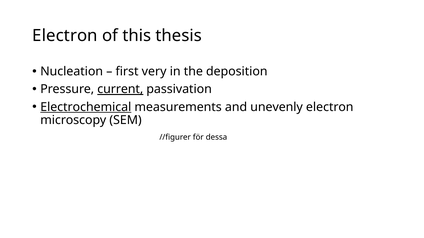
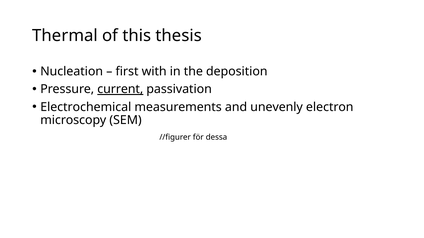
Electron: Electron -> Thermal (65, 36)
very: very -> with (154, 72)
Electrochemical underline: present -> none (86, 107)
